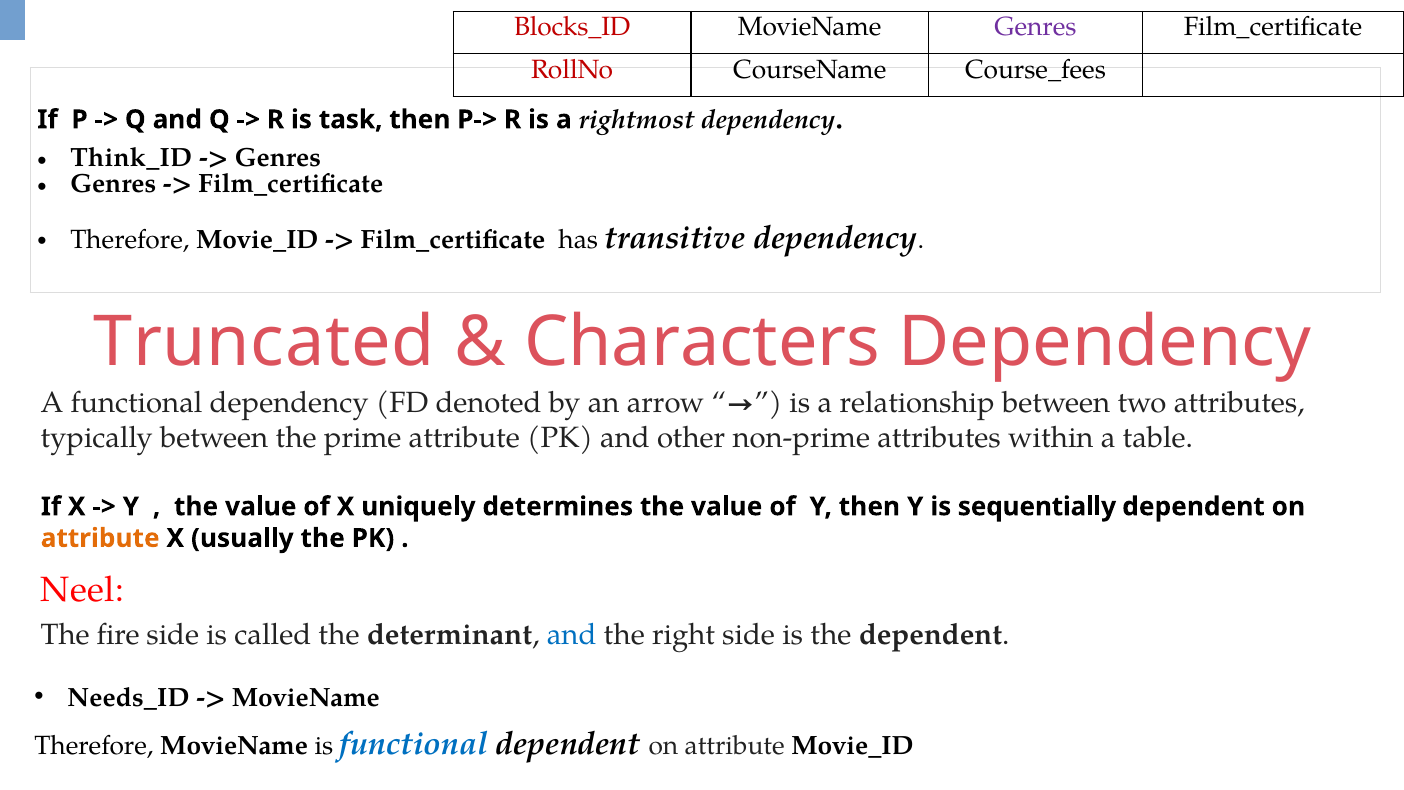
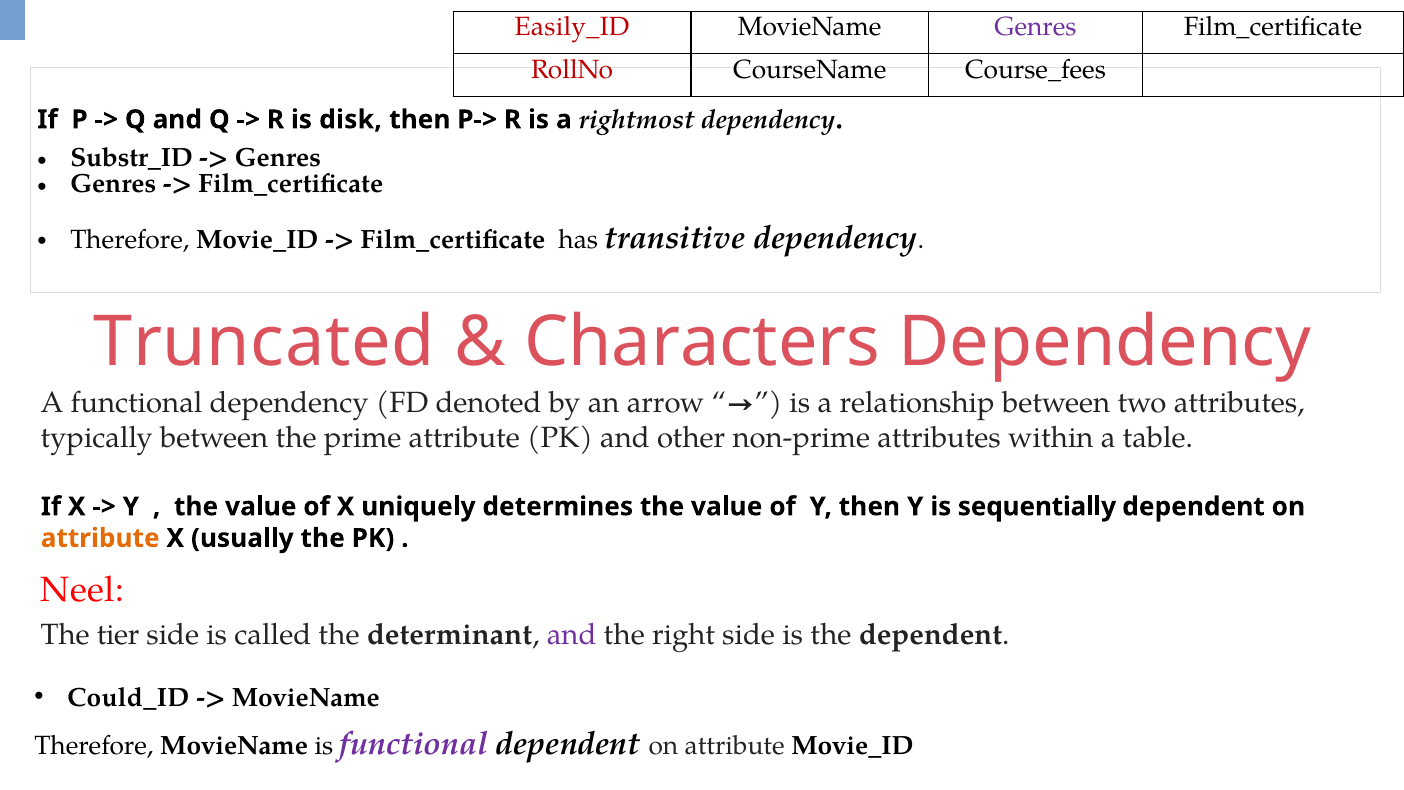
Blocks_ID: Blocks_ID -> Easily_ID (572, 27)
task: task -> disk (350, 120)
Think_ID: Think_ID -> Substr_ID (132, 158)
fire: fire -> tier (118, 635)
and colour: blue -> purple (572, 635)
Needs_ID: Needs_ID -> Could_ID (128, 697)
functional colour: blue -> purple (414, 744)
